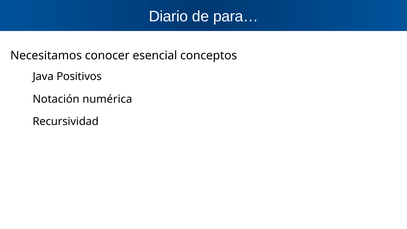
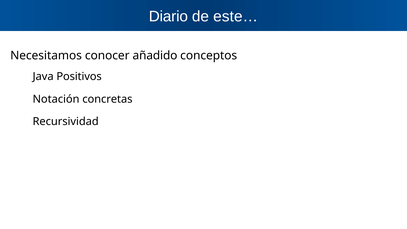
para…: para… -> este… (236, 17)
esencial: esencial -> añadido (155, 56)
numérica: numérica -> concretas (107, 99)
